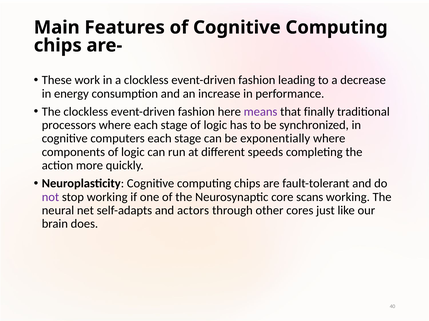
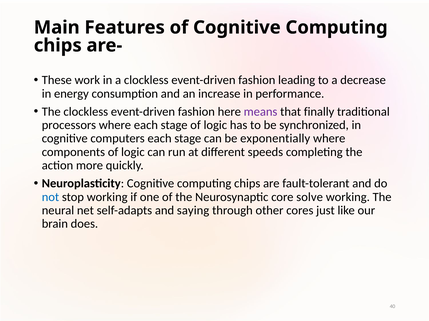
not colour: purple -> blue (50, 197)
scans: scans -> solve (310, 197)
actors: actors -> saying (193, 211)
